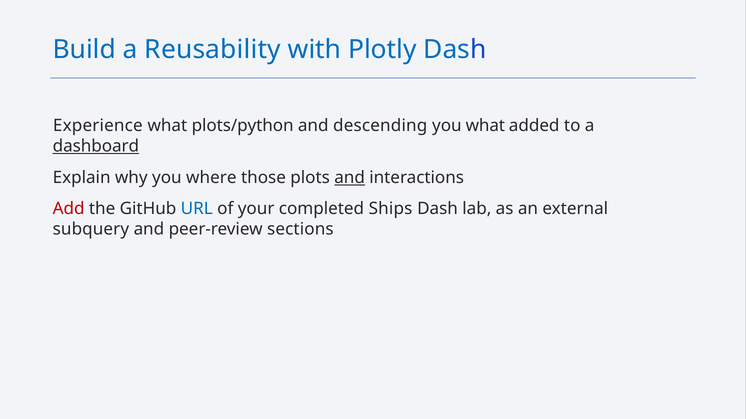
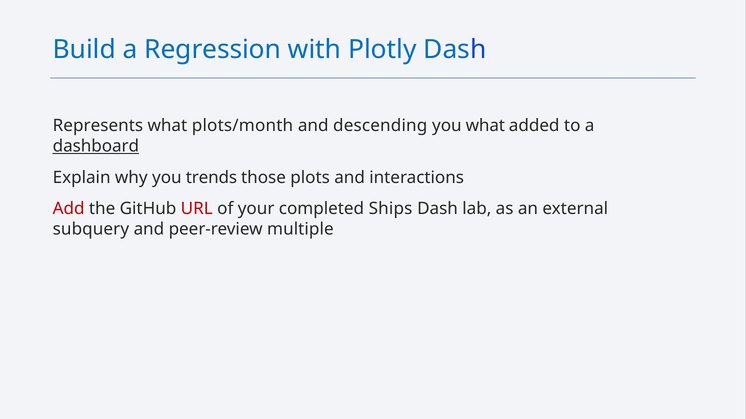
Reusability: Reusability -> Regression (213, 50)
Experience: Experience -> Represents (98, 126)
plots/python: plots/python -> plots/month (243, 126)
where: where -> trends (211, 178)
and underline: present -> none (350, 178)
URL colour: blue -> red (197, 209)
sections: sections -> multiple (300, 230)
